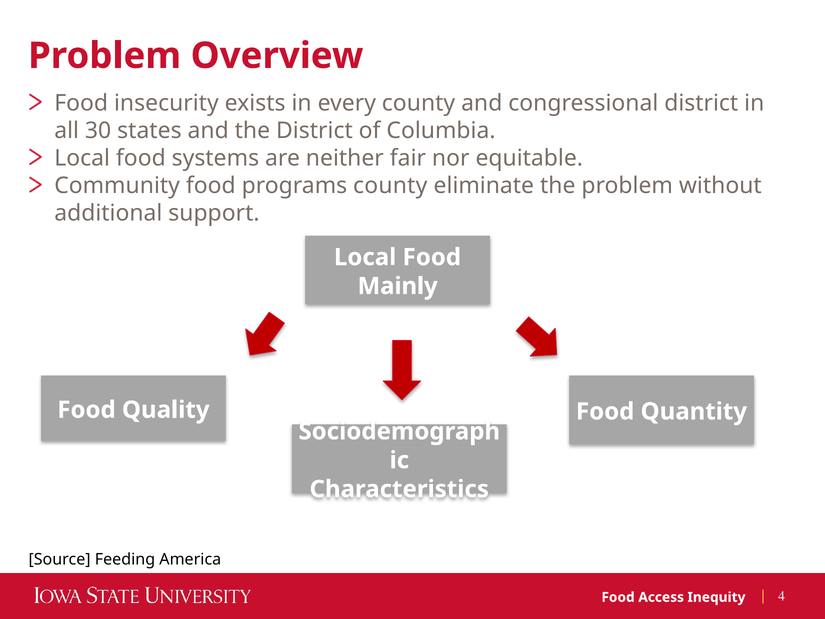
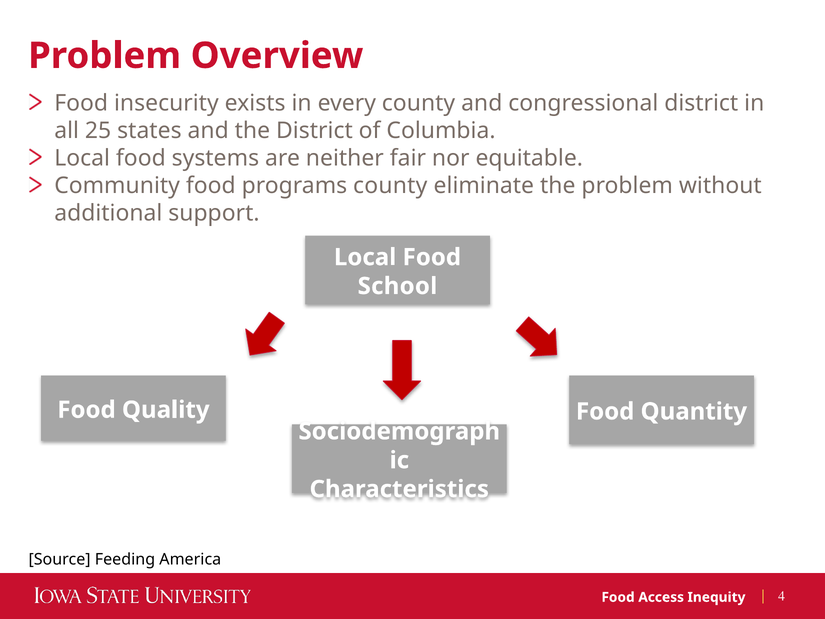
30: 30 -> 25 (98, 131)
Mainly: Mainly -> School (397, 286)
